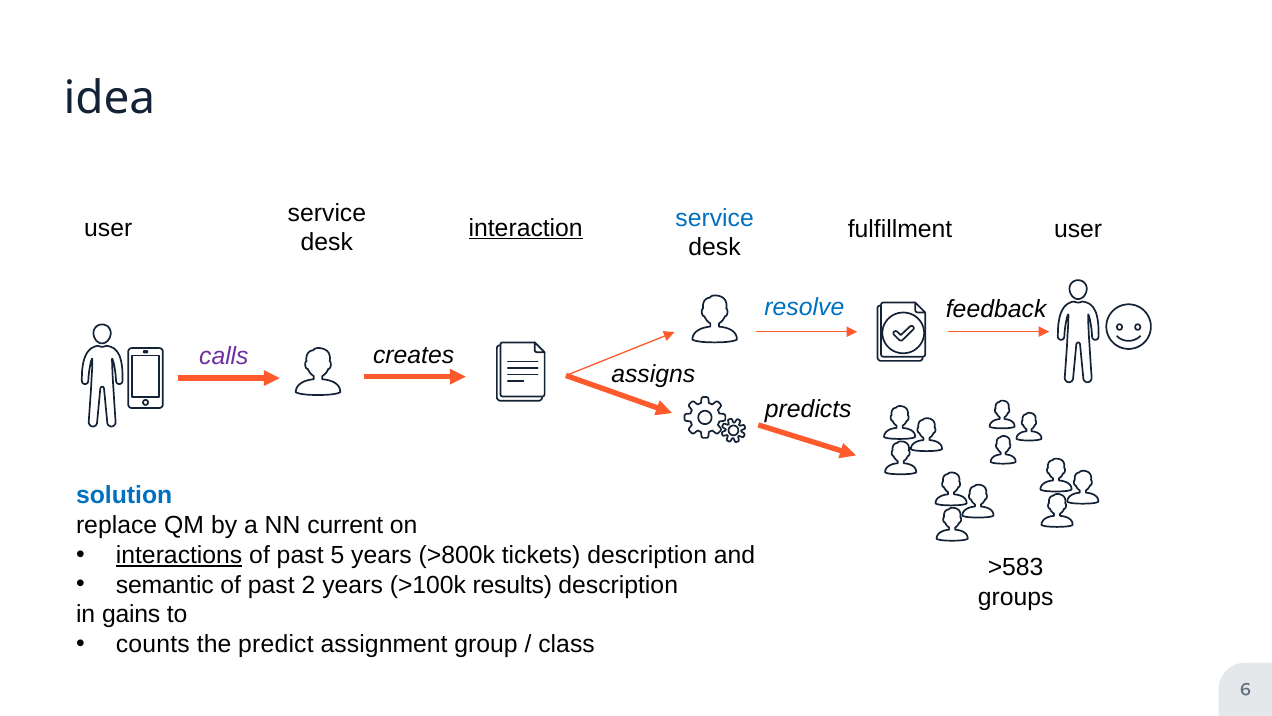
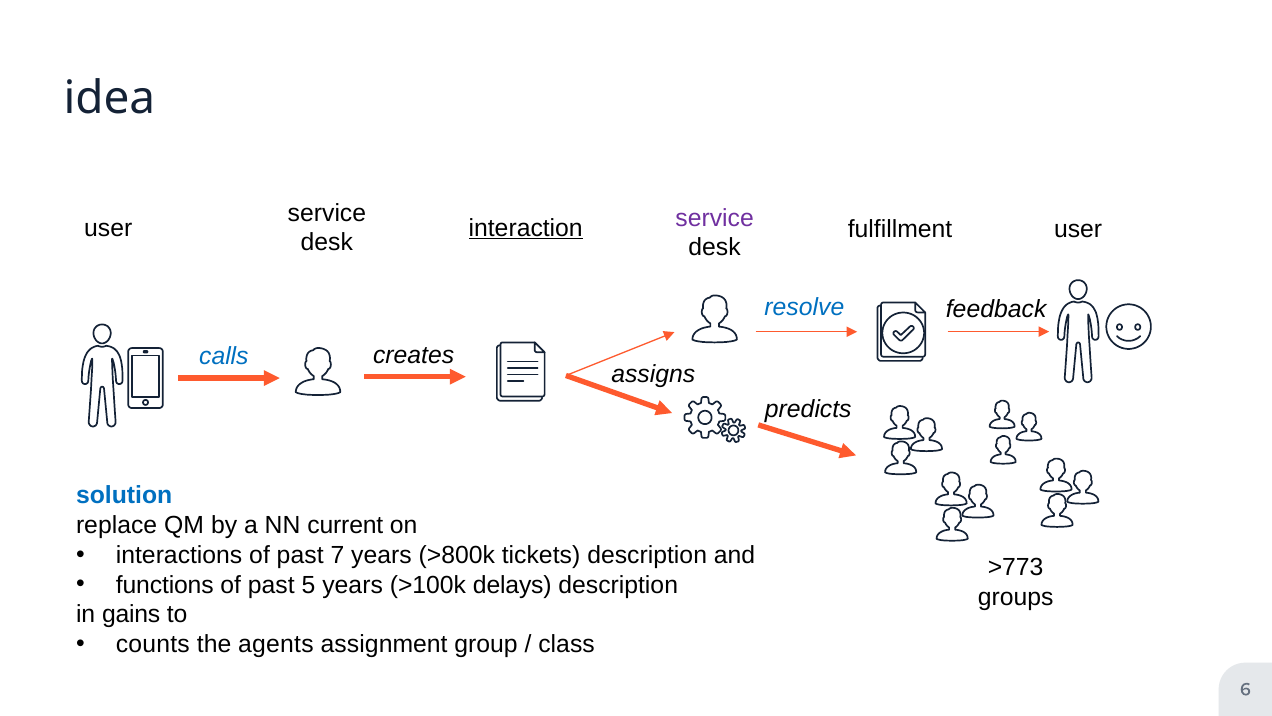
service colour: blue -> purple (715, 218)
calls colour: purple -> blue (224, 357)
interactions underline: present -> none (179, 555)
5: 5 -> 7 (337, 555)
>583: >583 -> >773 (1016, 567)
semantic: semantic -> functions (165, 585)
2: 2 -> 5 (309, 585)
results: results -> delays (512, 585)
predict: predict -> agents (276, 644)
